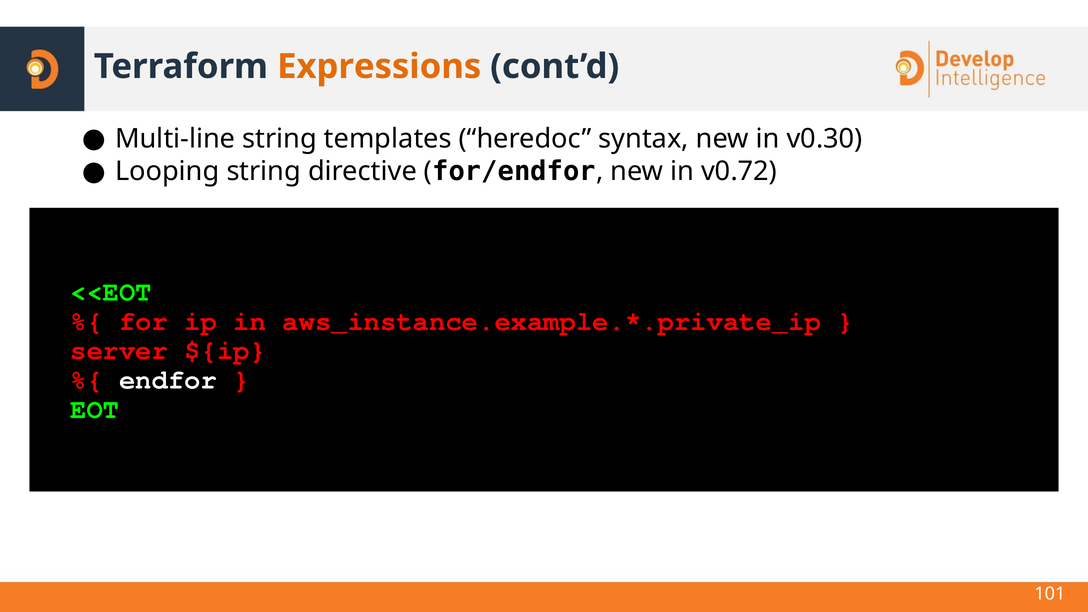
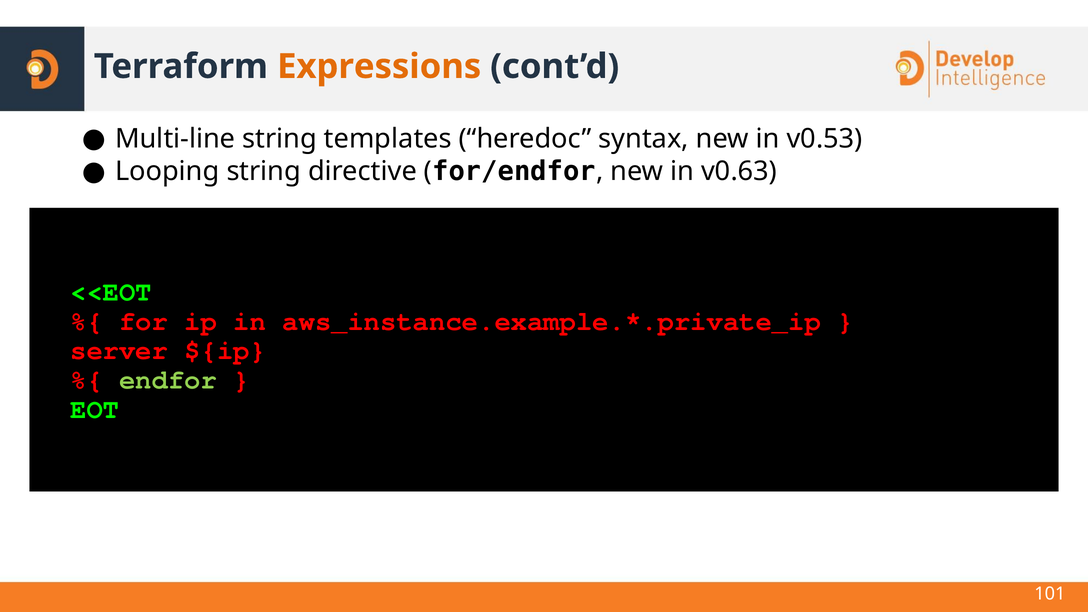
v0.30: v0.30 -> v0.53 (825, 139)
v0.72: v0.72 -> v0.63 (739, 171)
endfor colour: white -> light green (168, 380)
